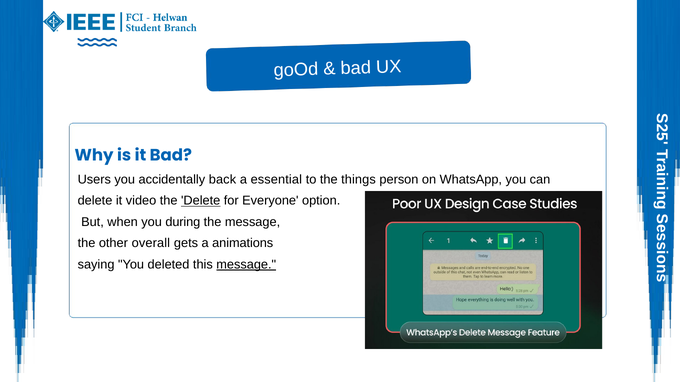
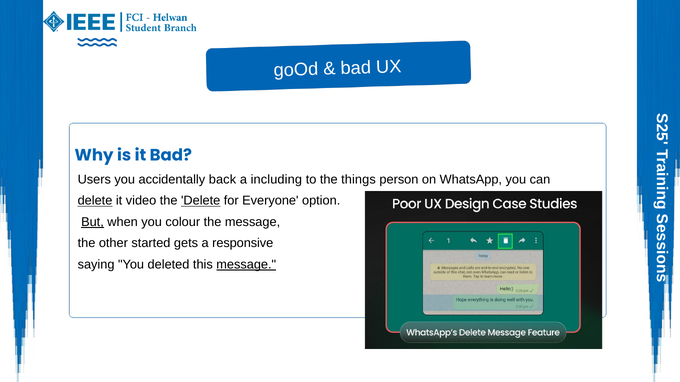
essential: essential -> including (276, 180)
delete underline: none -> present (95, 201)
But underline: none -> present (92, 222)
during: during -> colour (183, 222)
overall: overall -> started (151, 244)
animations: animations -> responsive (243, 244)
